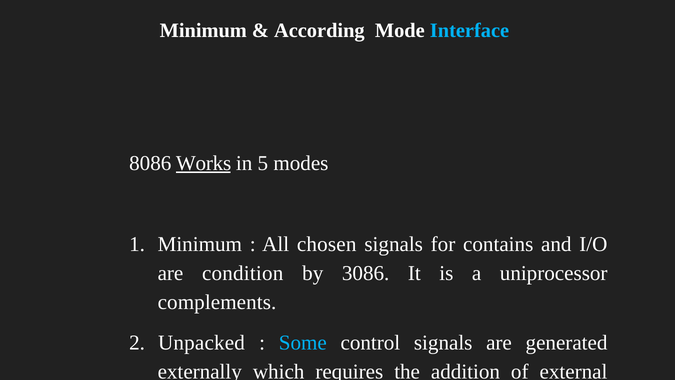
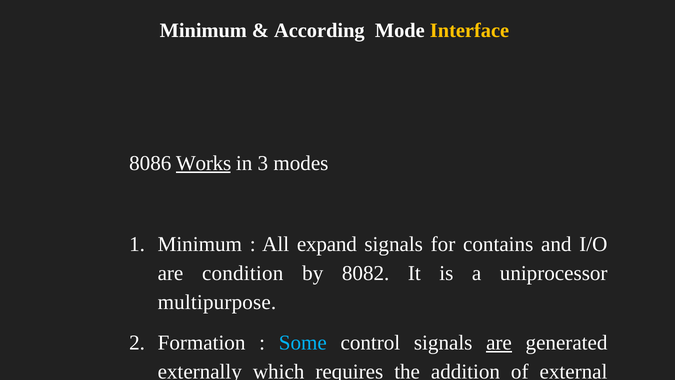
Interface colour: light blue -> yellow (469, 31)
5: 5 -> 3 (263, 163)
chosen: chosen -> expand (327, 244)
3086: 3086 -> 8082 (366, 273)
complements: complements -> multipurpose (217, 302)
Unpacked: Unpacked -> Formation (202, 342)
are underline: none -> present (499, 342)
